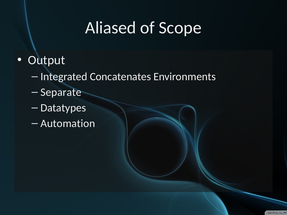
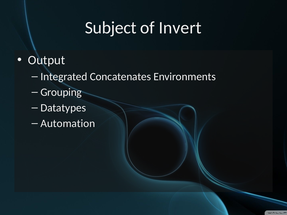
Aliased: Aliased -> Subject (111, 28)
Scope: Scope -> Invert (180, 28)
Separate: Separate -> Grouping (61, 92)
